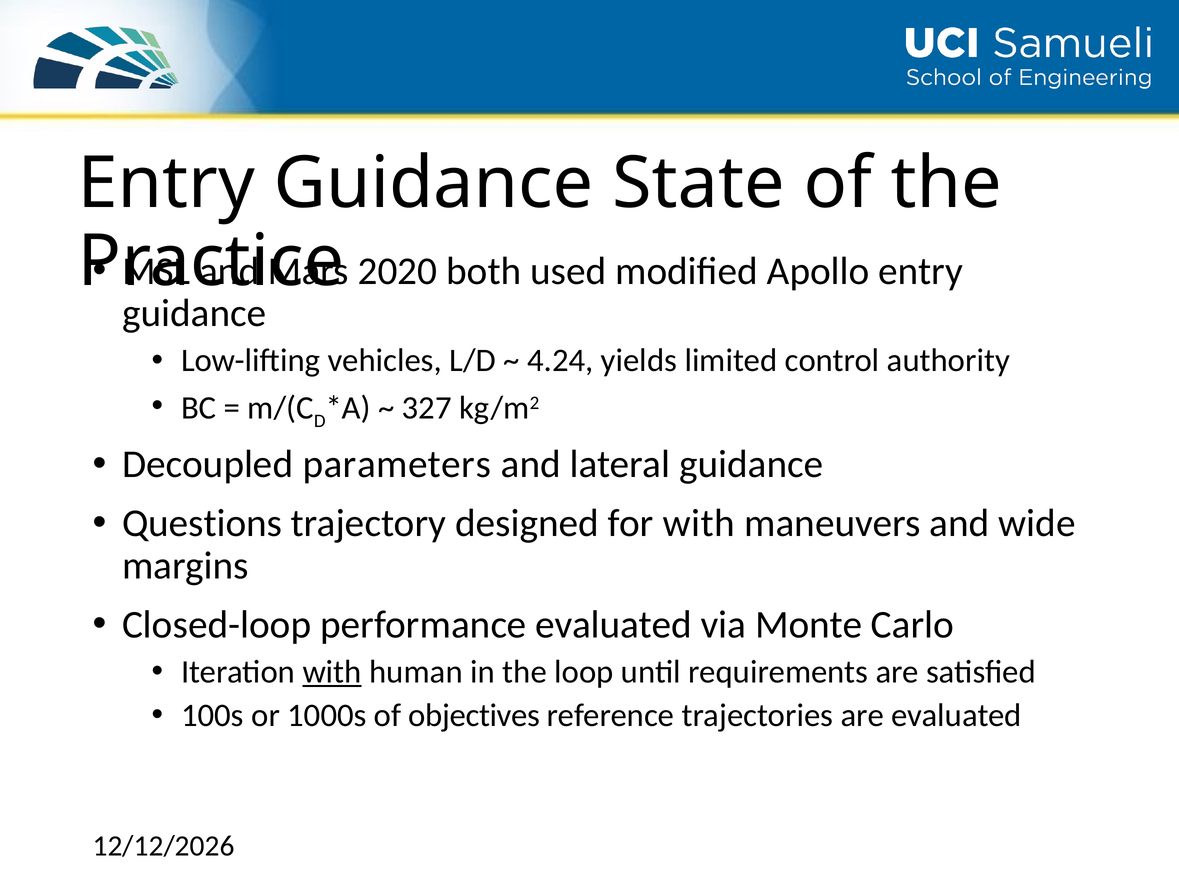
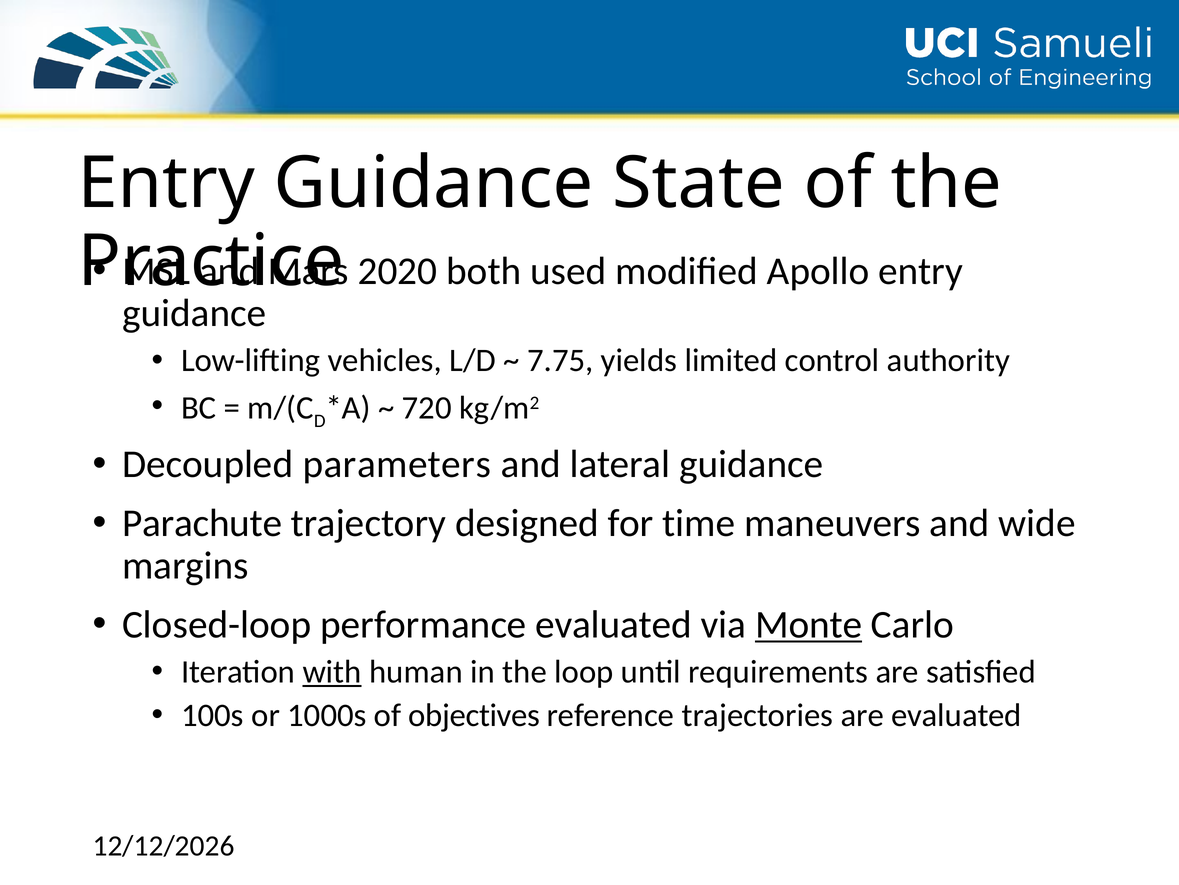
4.24: 4.24 -> 7.75 (560, 360)
327: 327 -> 720 (427, 408)
Questions: Questions -> Parachute (202, 523)
for with: with -> time (699, 523)
Monte underline: none -> present (809, 624)
